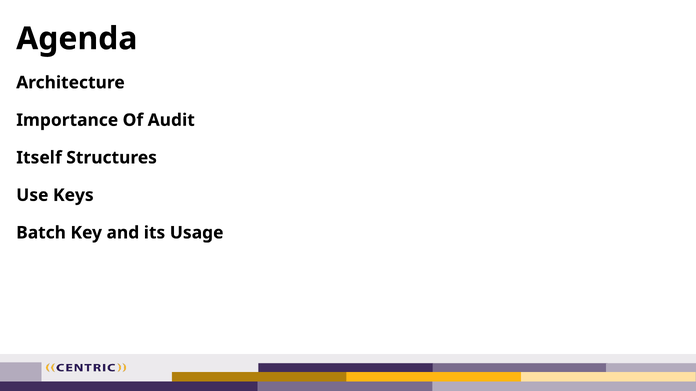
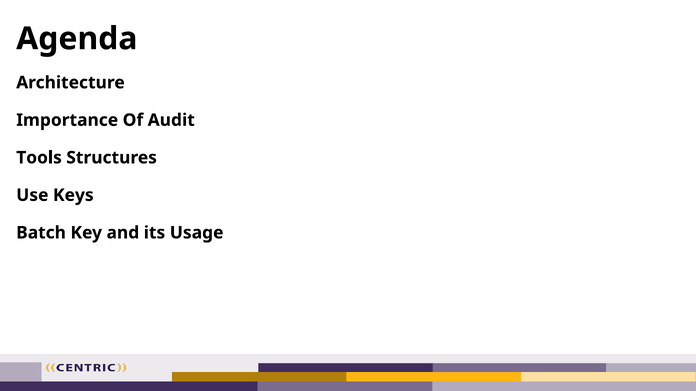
Itself: Itself -> Tools (39, 158)
